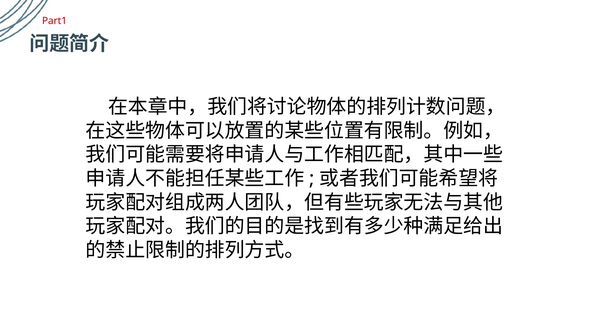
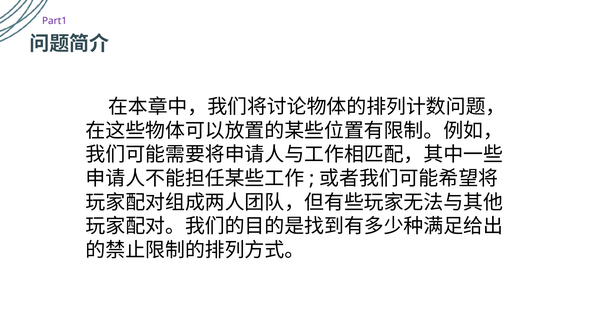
Part1 colour: red -> purple (55, 21)
